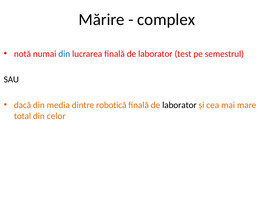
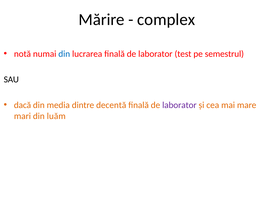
robotică: robotică -> decentă (111, 105)
laborator colour: black -> purple (179, 105)
total: total -> mari (22, 116)
celor: celor -> luăm (56, 116)
